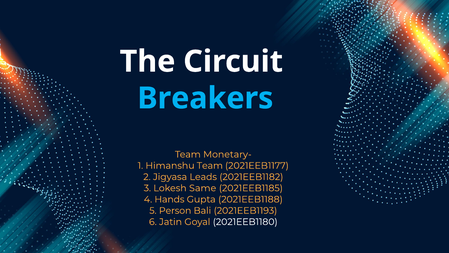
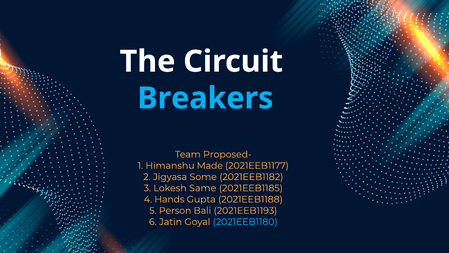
Monetary-: Monetary- -> Proposed- (227, 154)
Himanshu Team: Team -> Made (210, 165)
Leads: Leads -> Some (203, 177)
2021EEB1180 colour: white -> light blue (245, 222)
